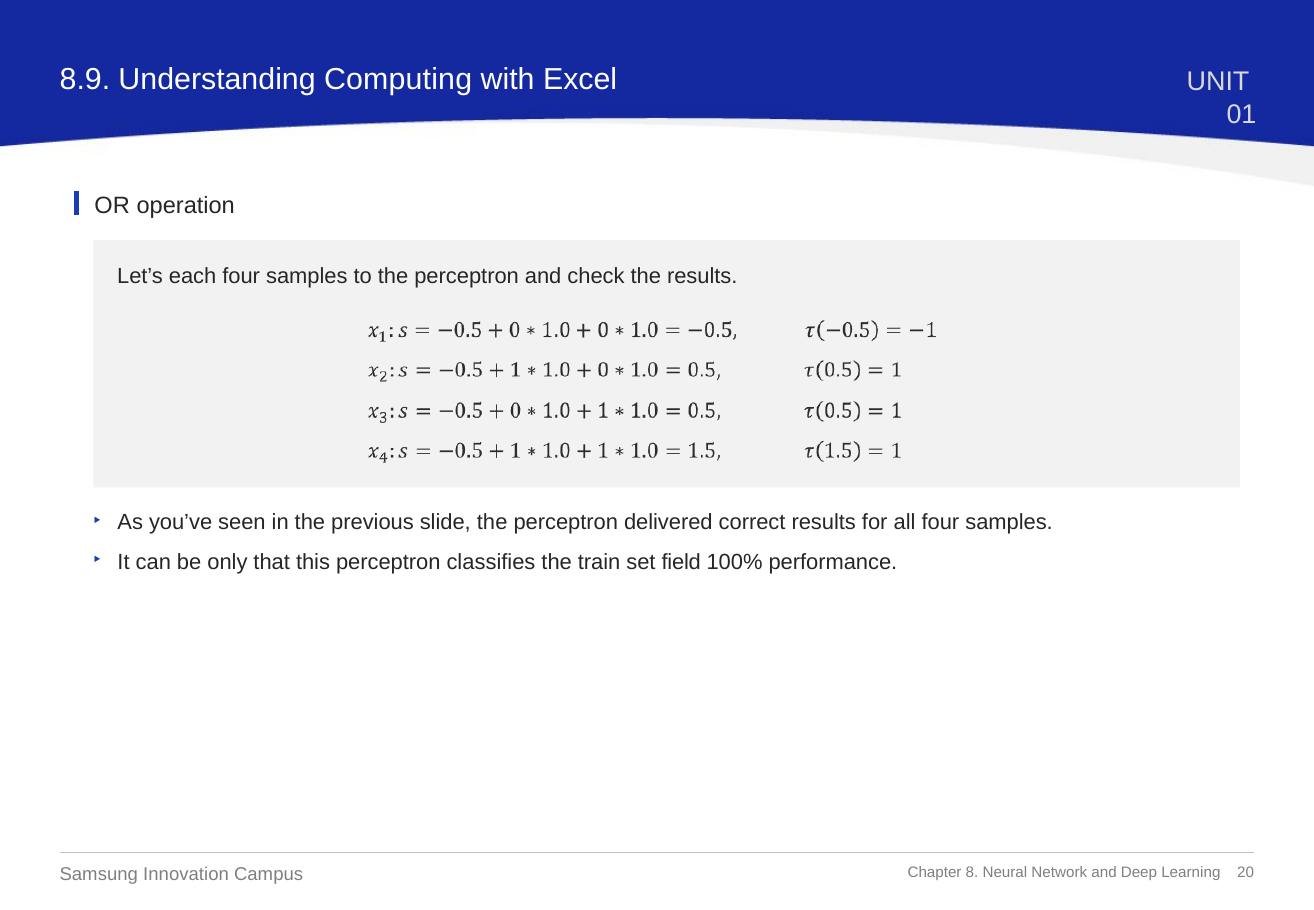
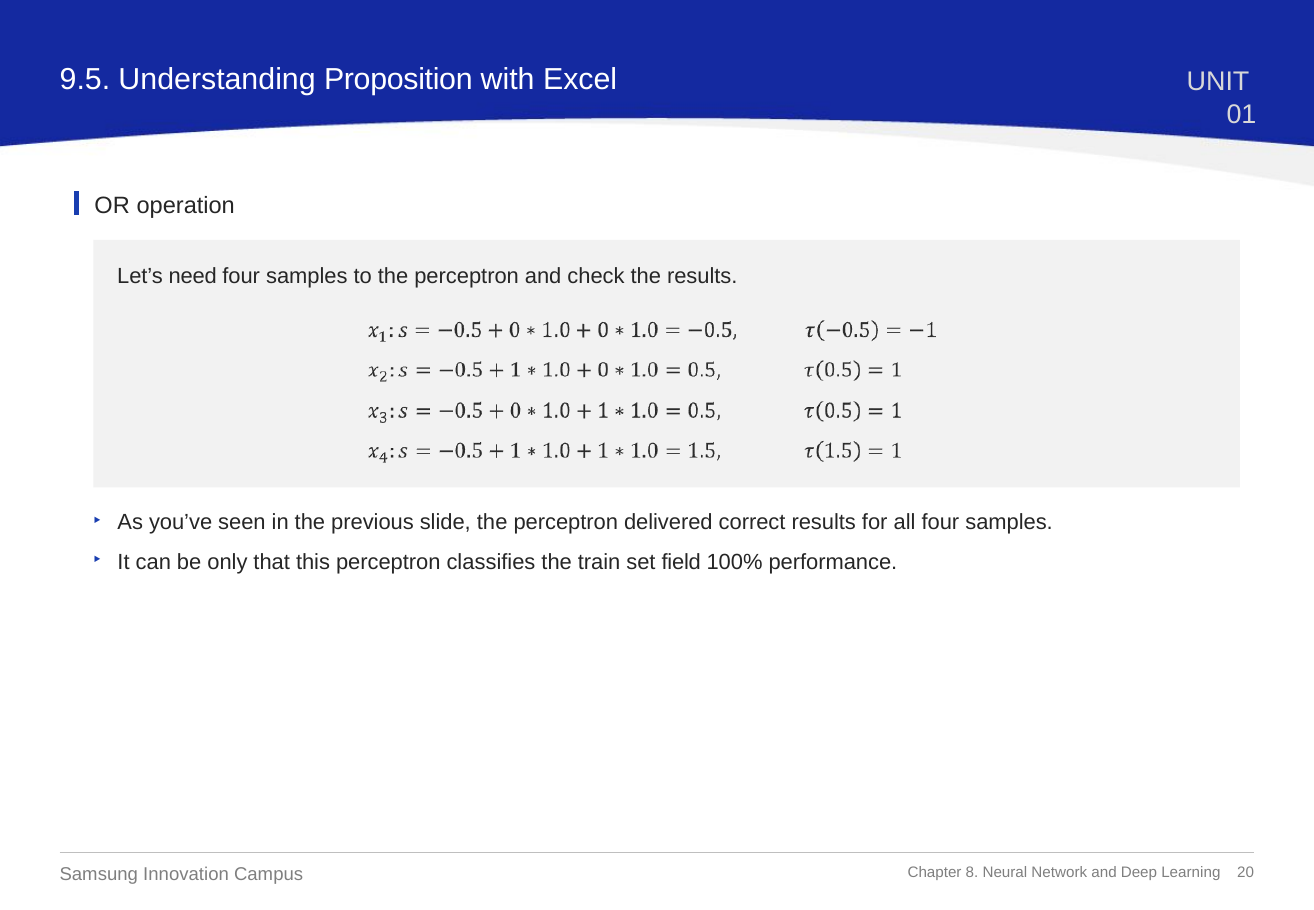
8.9: 8.9 -> 9.5 (85, 80)
Computing: Computing -> Proposition (398, 80)
each: each -> need (193, 276)
